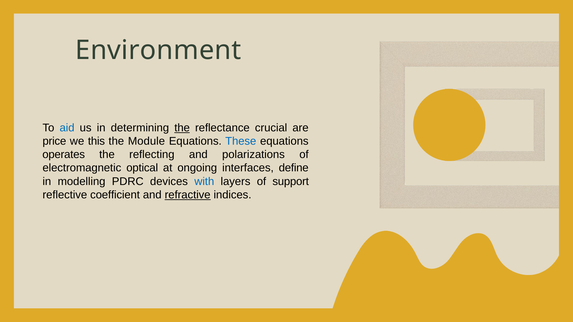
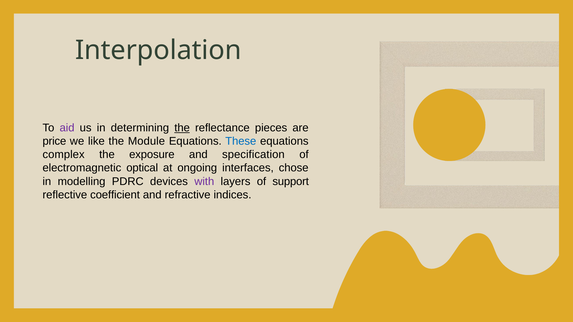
Environment: Environment -> Interpolation (158, 50)
aid colour: blue -> purple (67, 128)
crucial: crucial -> pieces (271, 128)
this: this -> like (96, 141)
operates: operates -> complex (64, 155)
reflecting: reflecting -> exposure (152, 155)
polarizations: polarizations -> specification (253, 155)
define: define -> chose (294, 168)
with colour: blue -> purple (204, 182)
refractive underline: present -> none (188, 195)
